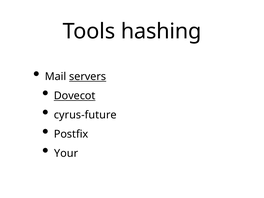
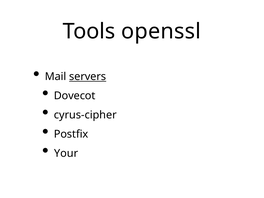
hashing: hashing -> openssl (161, 31)
Dovecot underline: present -> none (75, 96)
cyrus-future: cyrus-future -> cyrus-cipher (85, 115)
